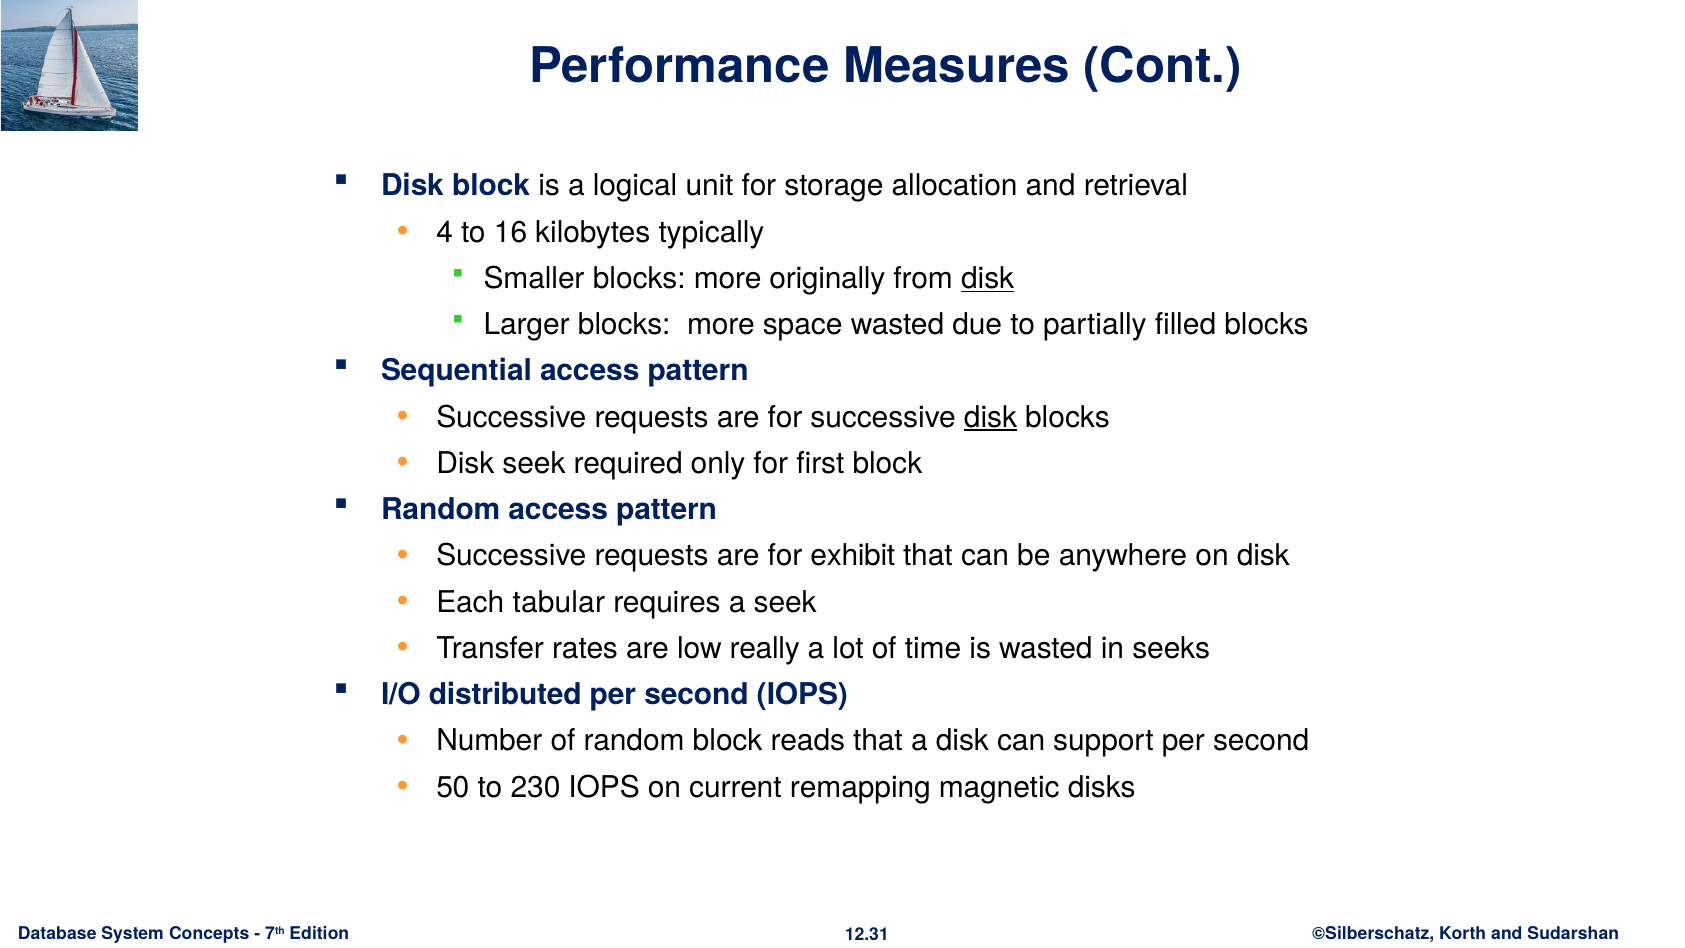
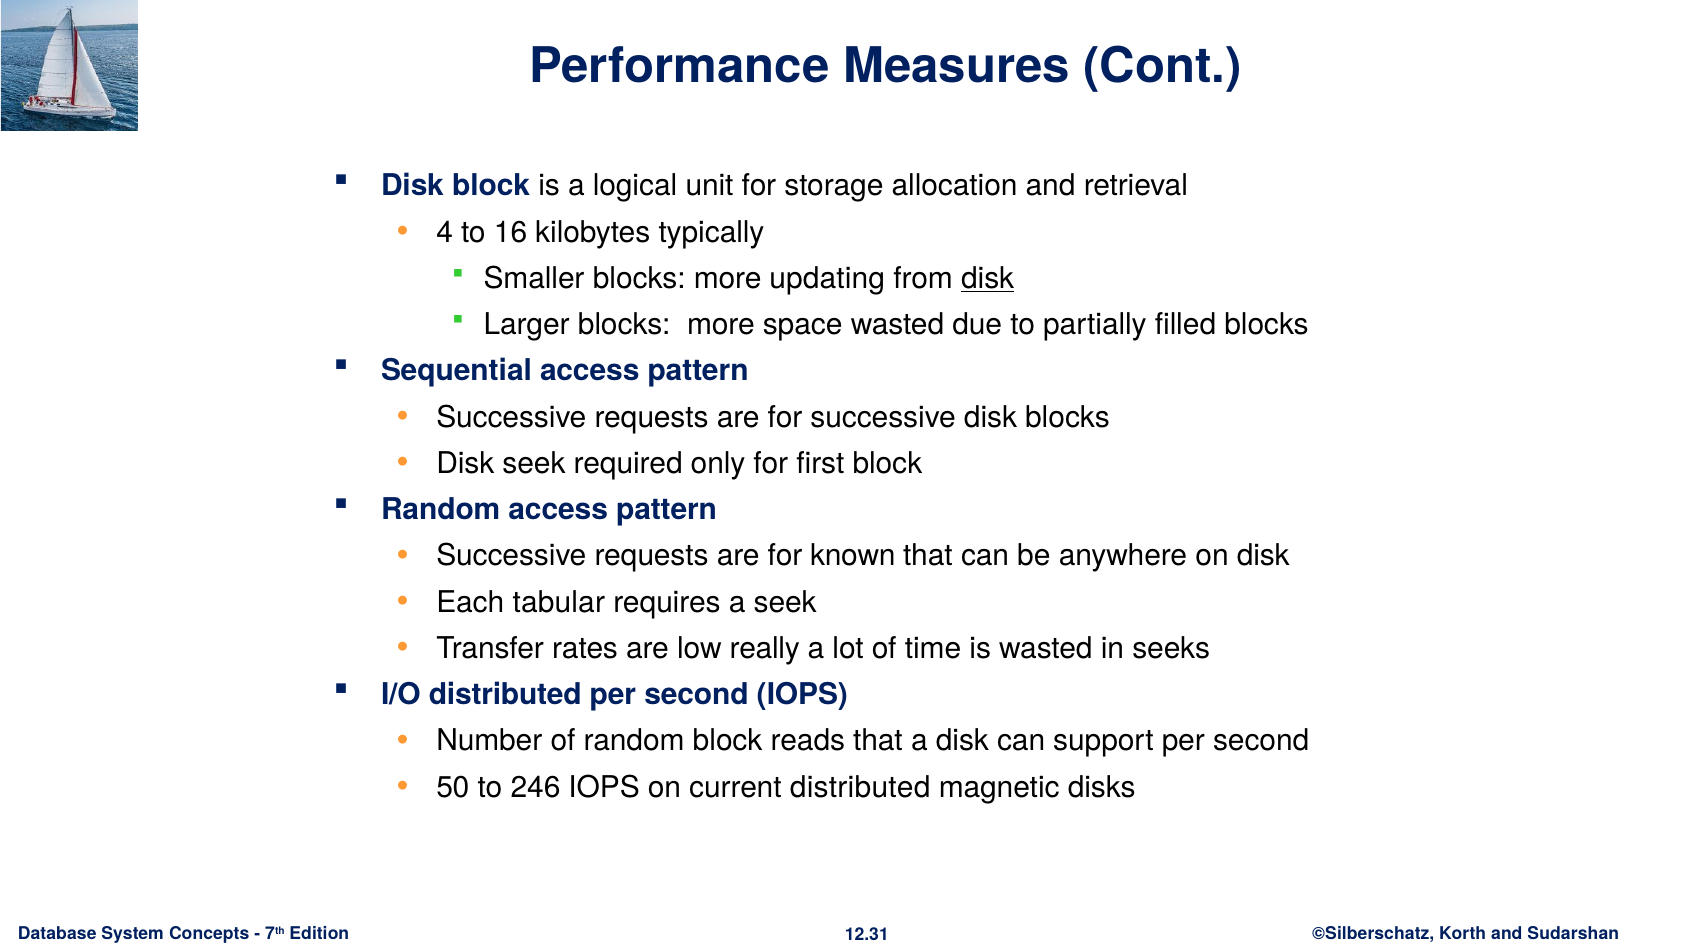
originally: originally -> updating (827, 279)
disk underline: present -> none (990, 417)
exhibit: exhibit -> known (853, 556)
230: 230 -> 246 (535, 787)
current remapping: remapping -> distributed (860, 787)
